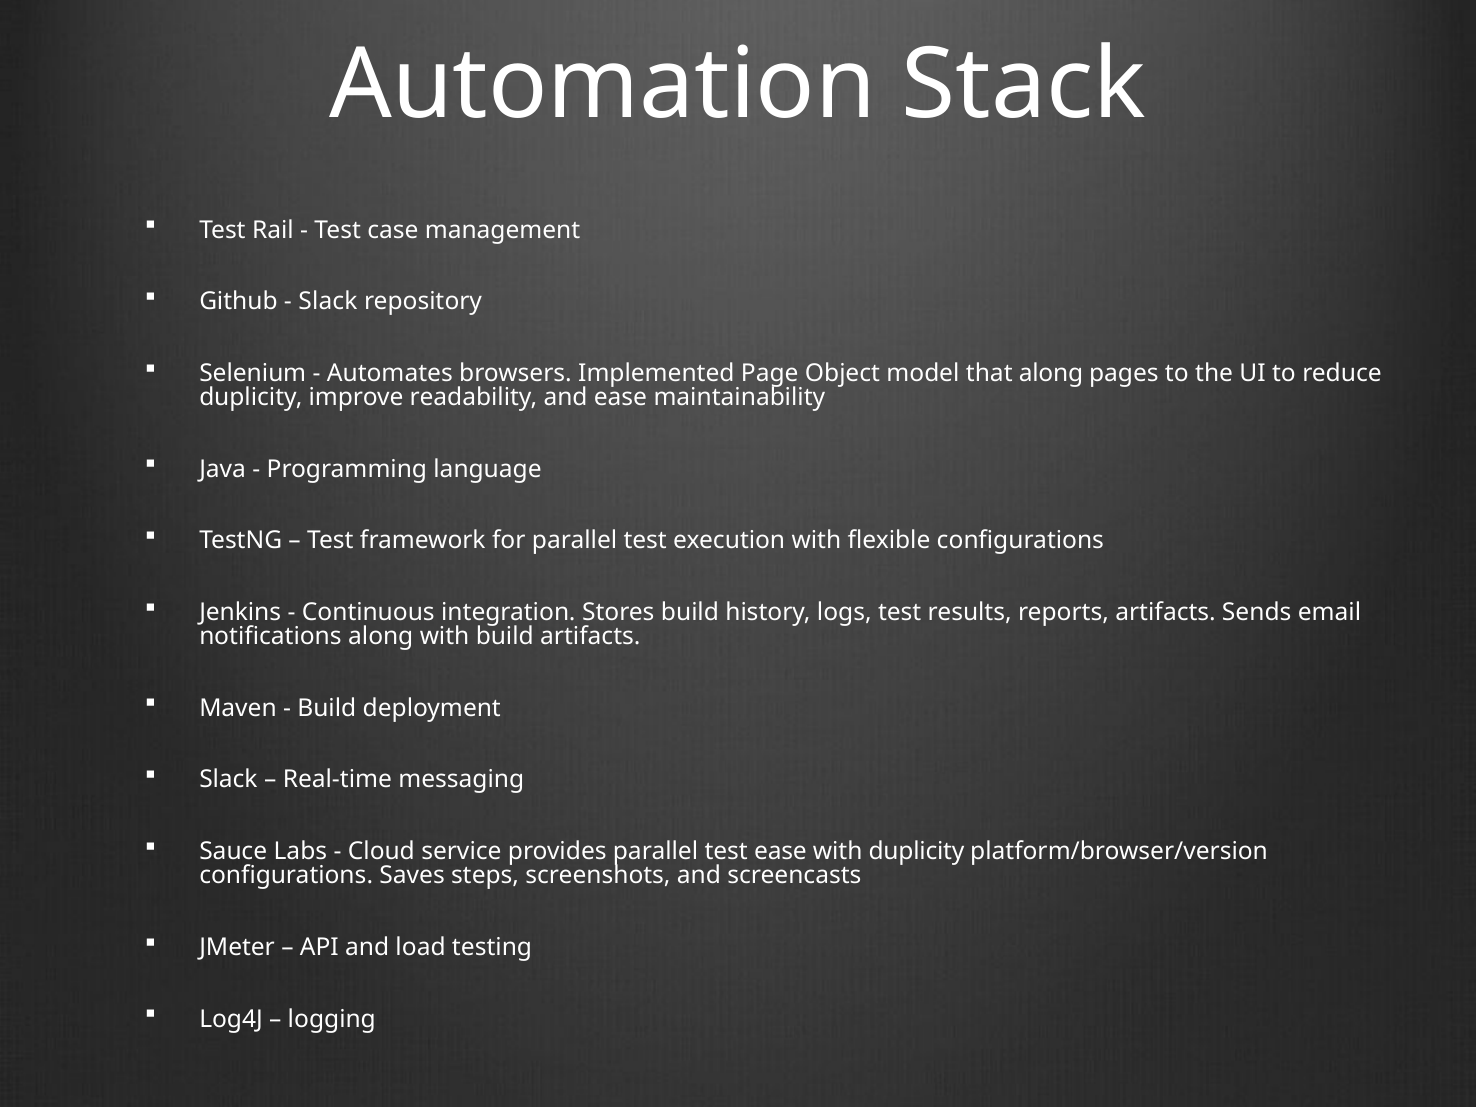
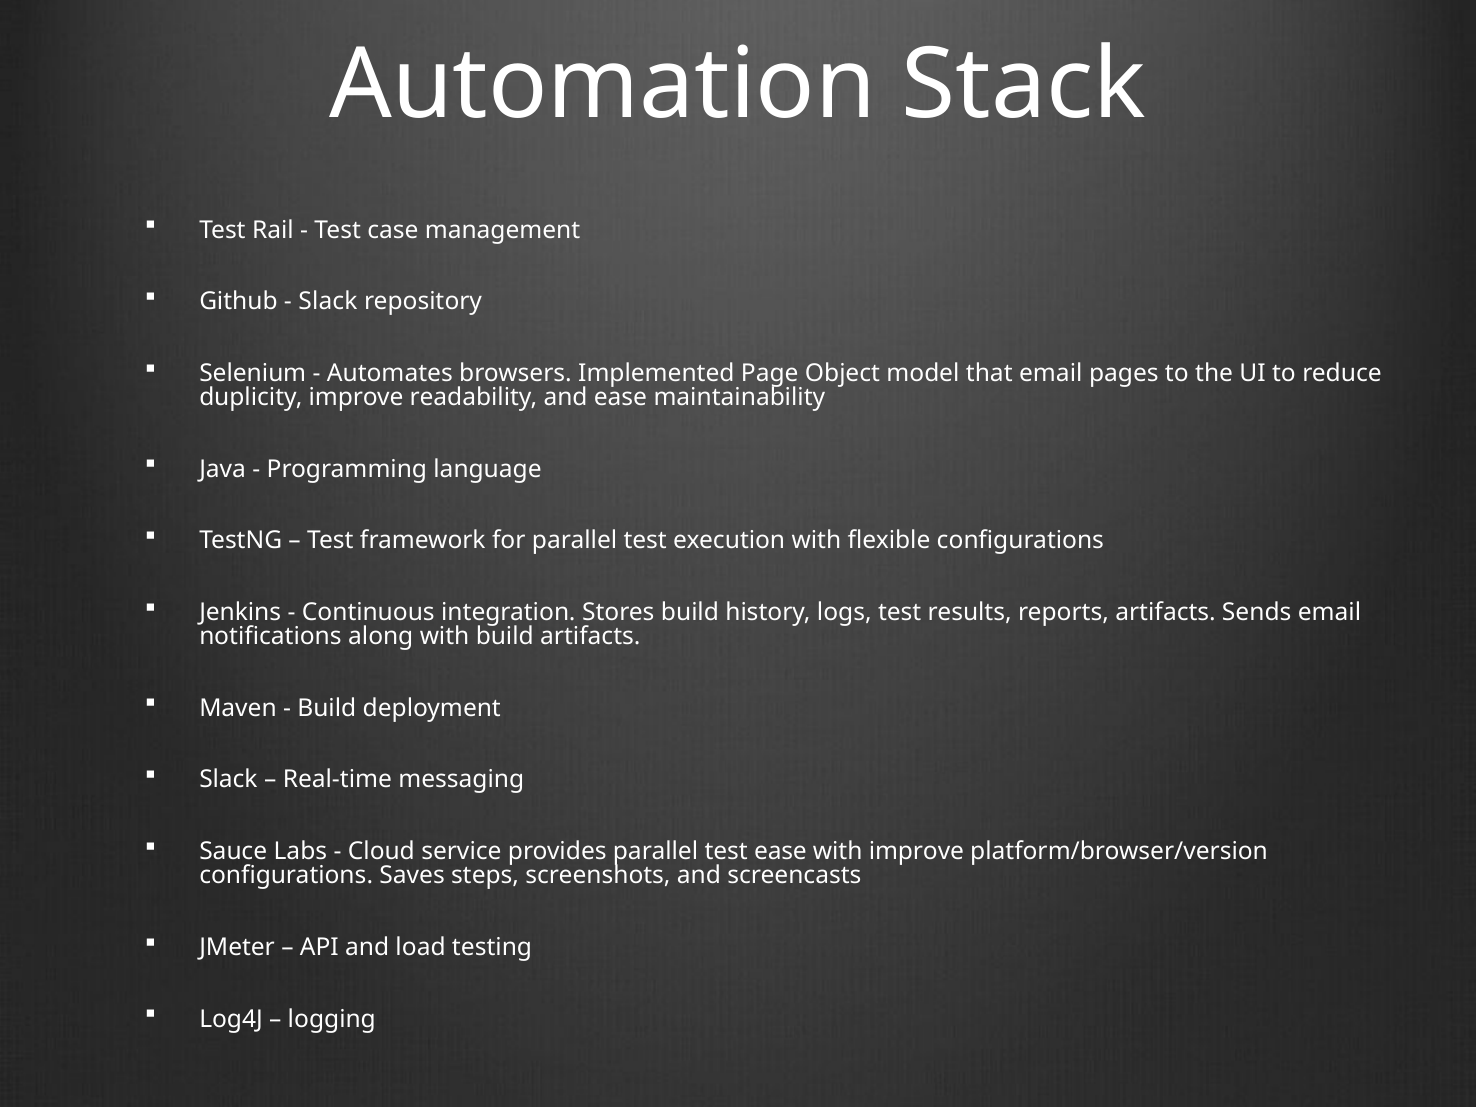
that along: along -> email (1051, 374)
with duplicity: duplicity -> improve (916, 852)
